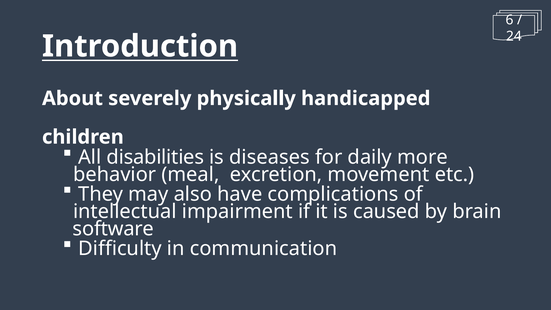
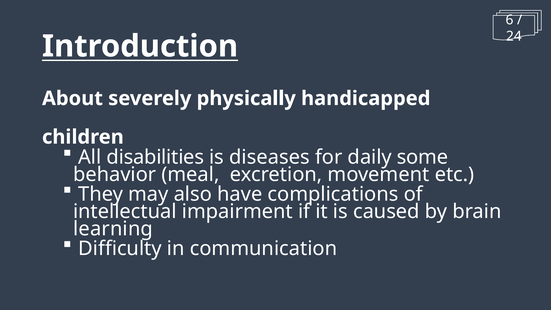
more: more -> some (422, 157)
software: software -> learning (113, 229)
